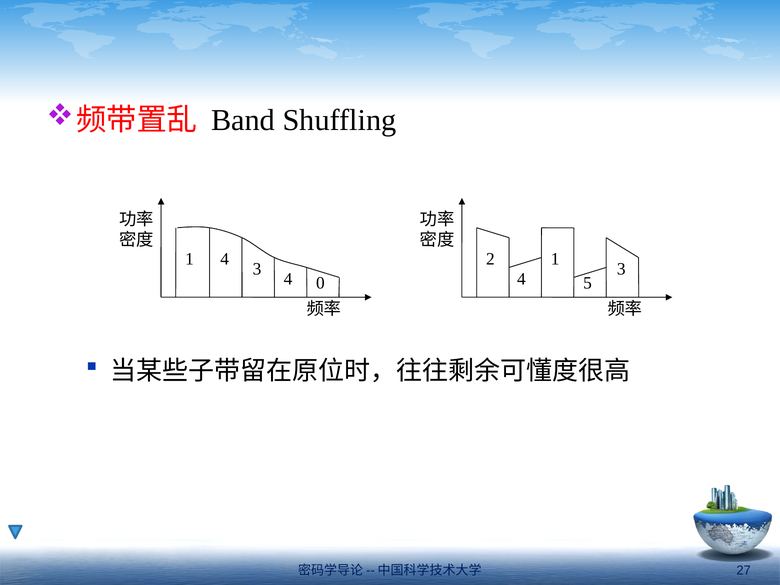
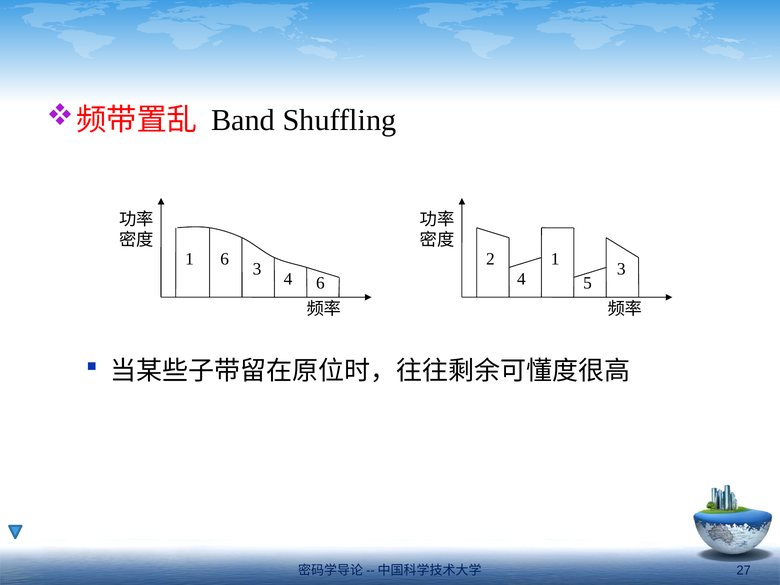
1 4: 4 -> 6 (225, 259)
4 0: 0 -> 6 (320, 283)
